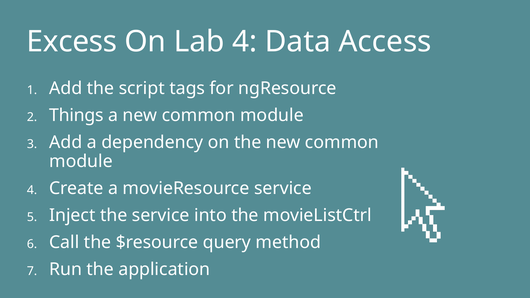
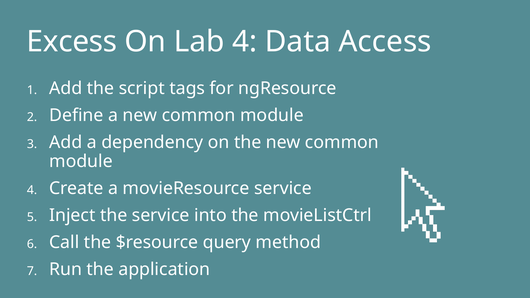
Things: Things -> Define (76, 115)
